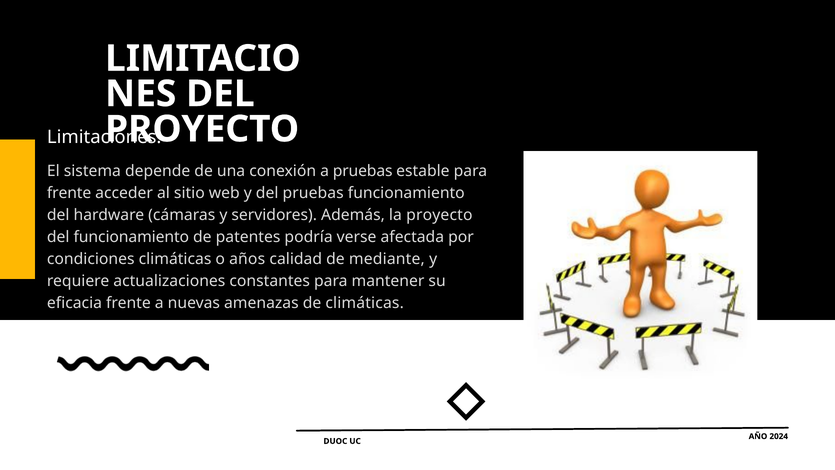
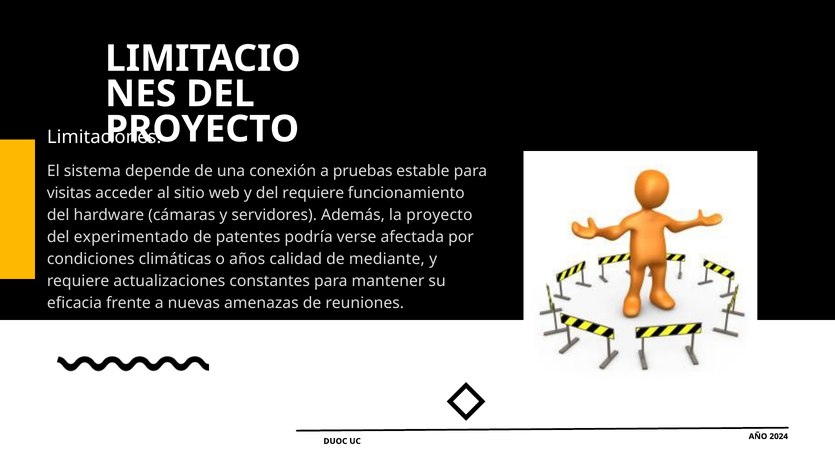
frente: frente -> visitas (69, 193)
del pruebas: pruebas -> requiere (313, 193)
del funcionamiento: funcionamiento -> experimentado (131, 237)
de climáticas: climáticas -> reuniones (365, 303)
